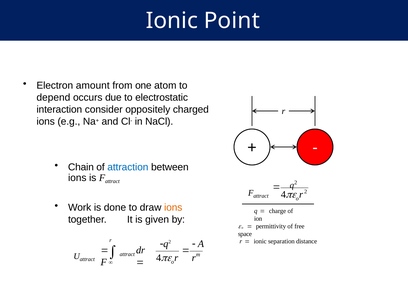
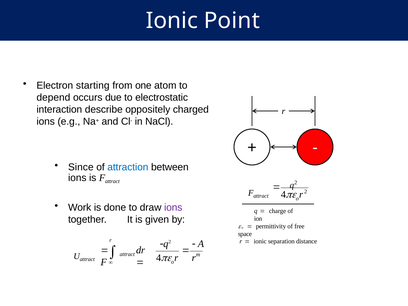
amount: amount -> starting (93, 85)
consider: consider -> describe (104, 109)
Chain: Chain -> Since (81, 167)
ions colour: orange -> purple (173, 207)
